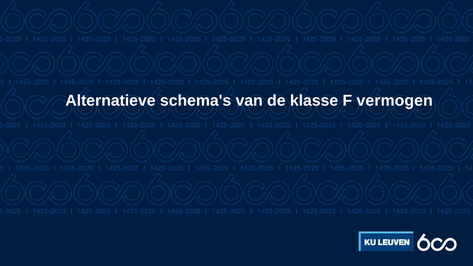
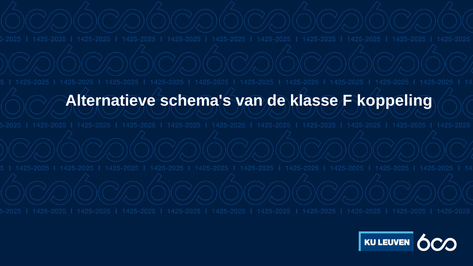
vermogen: vermogen -> koppeling (395, 101)
